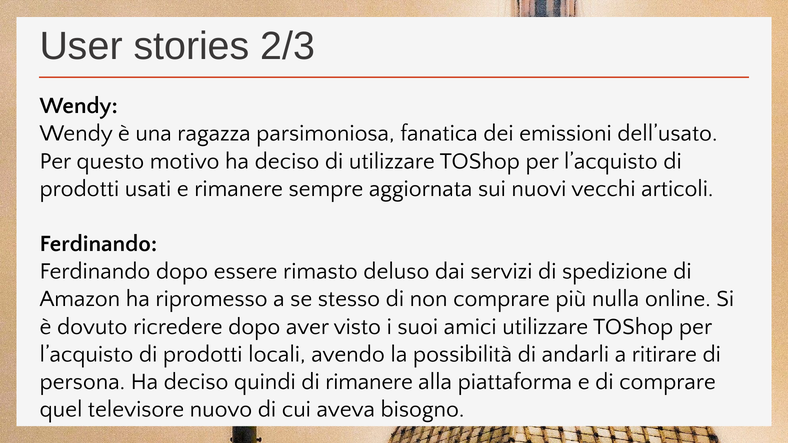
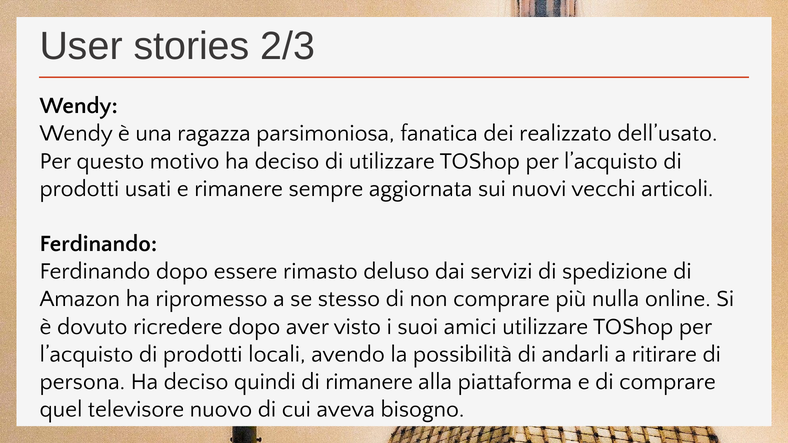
emissioni: emissioni -> realizzato (565, 133)
